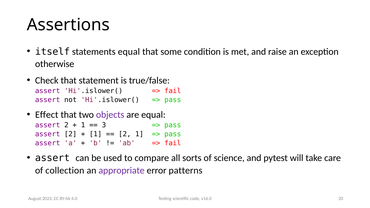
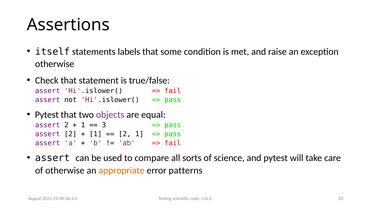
statements equal: equal -> labels (129, 52)
Effect: Effect -> Pytest (47, 115)
of collection: collection -> otherwise (65, 170)
appropriate colour: purple -> orange (122, 170)
